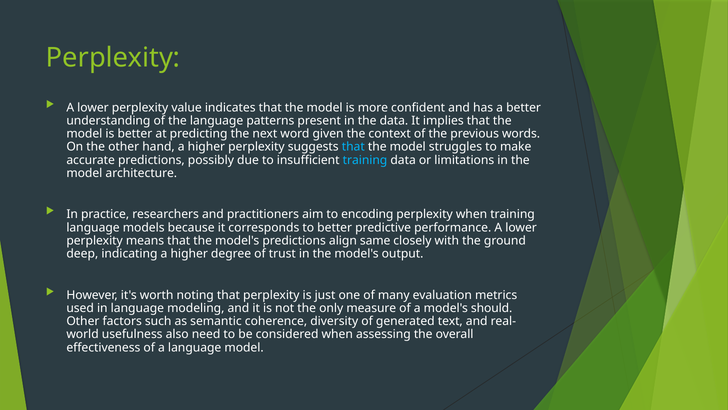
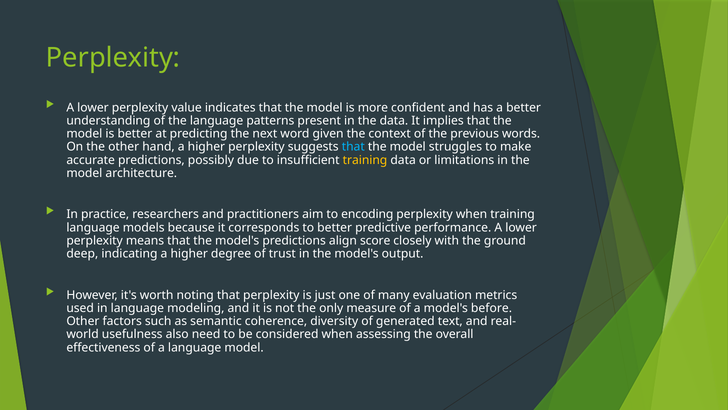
training colour: light blue -> yellow (365, 160)
same: same -> score (375, 240)
should: should -> before (492, 308)
